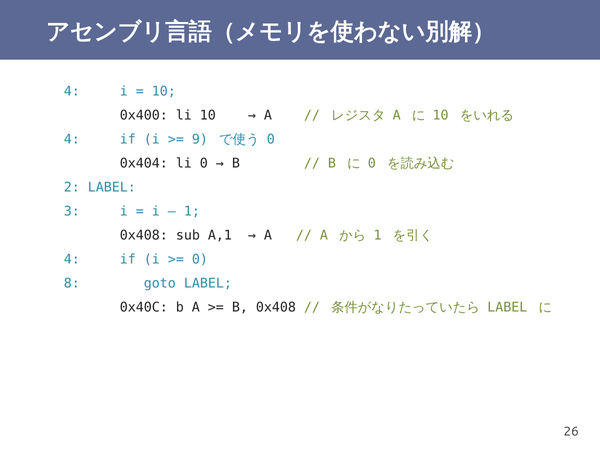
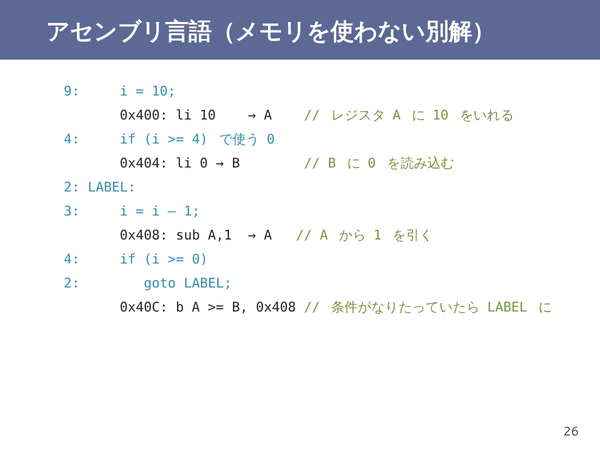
4: 4 -> 9 (72, 91)
9: 9 -> 4 (200, 139)
8: 8 -> 2 (72, 283)
